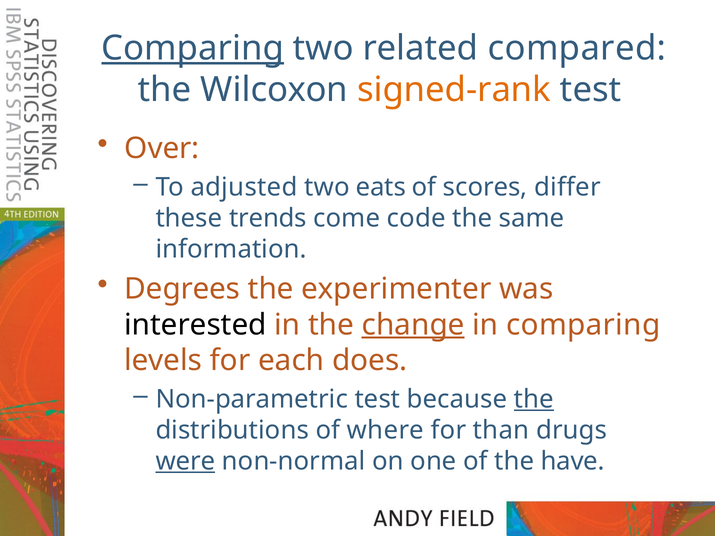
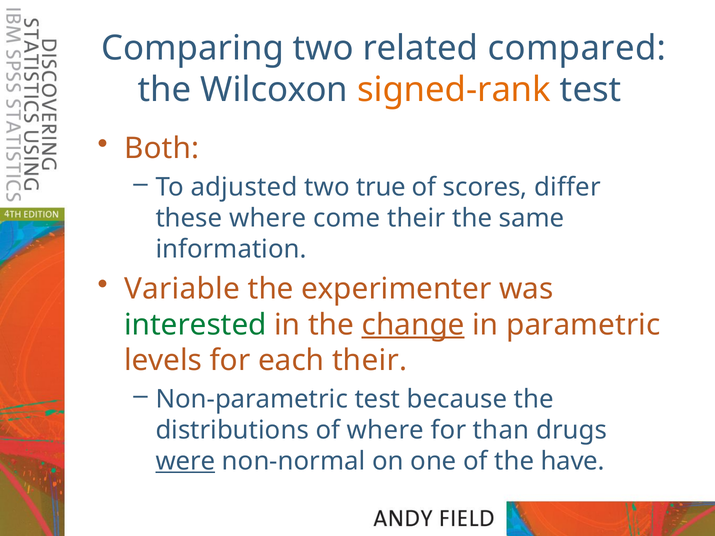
Comparing underline: present -> none (193, 48)
Over: Over -> Both (162, 149)
eats: eats -> true (381, 187)
these trends: trends -> where (268, 218)
come code: code -> their (416, 218)
Degrees: Degrees -> Variable (182, 289)
interested colour: black -> green (195, 325)
in comparing: comparing -> parametric (583, 325)
each does: does -> their (370, 361)
the underline: present -> none (534, 399)
